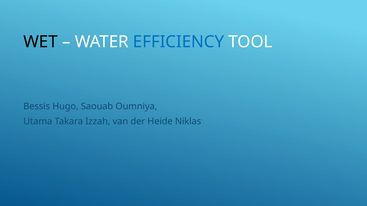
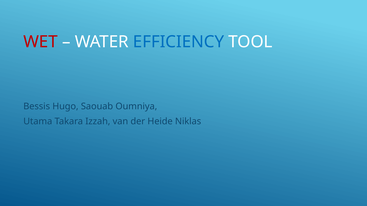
WET colour: black -> red (41, 42)
